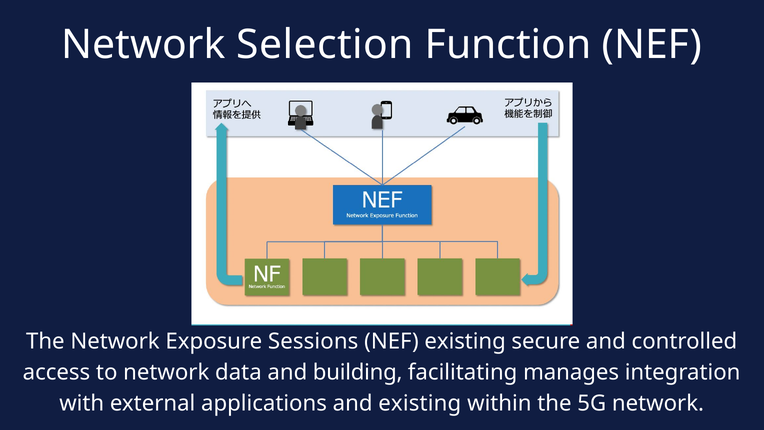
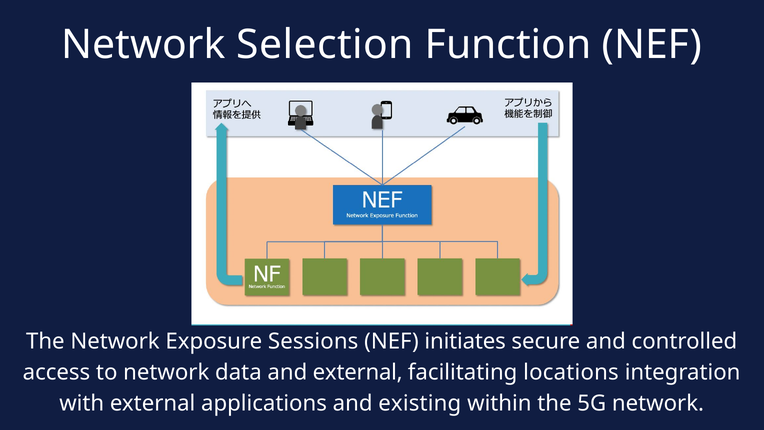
NEF existing: existing -> initiates (465, 341)
and building: building -> external (358, 372)
manages: manages -> locations (571, 372)
